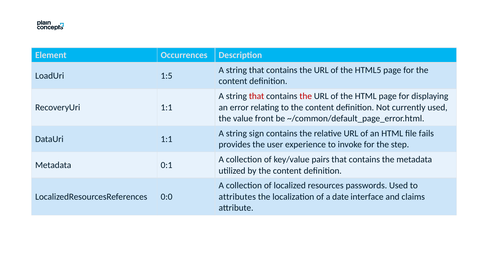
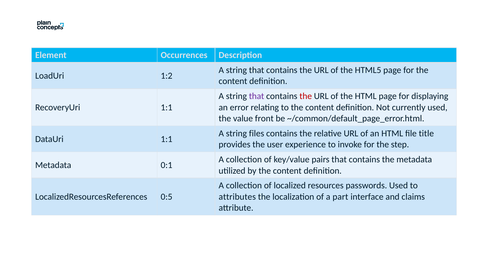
1:5: 1:5 -> 1:2 (167, 76)
that colour: red -> purple (257, 96)
sign: sign -> files (257, 133)
fails: fails -> title (426, 133)
0:0: 0:0 -> 0:5 (167, 196)
date: date -> part (340, 196)
